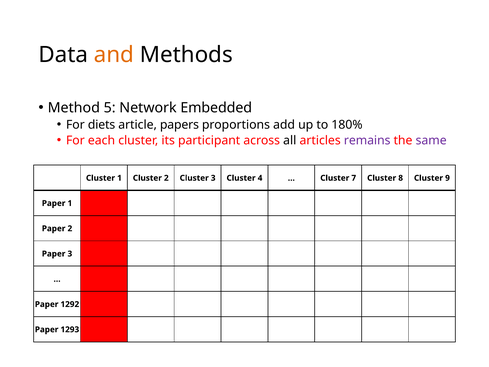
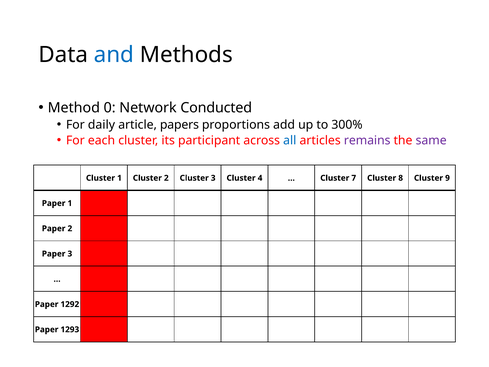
and colour: orange -> blue (114, 55)
5: 5 -> 0 (110, 108)
Embedded: Embedded -> Conducted (216, 108)
diets: diets -> daily (101, 125)
180%: 180% -> 300% (347, 125)
all colour: black -> blue (290, 140)
